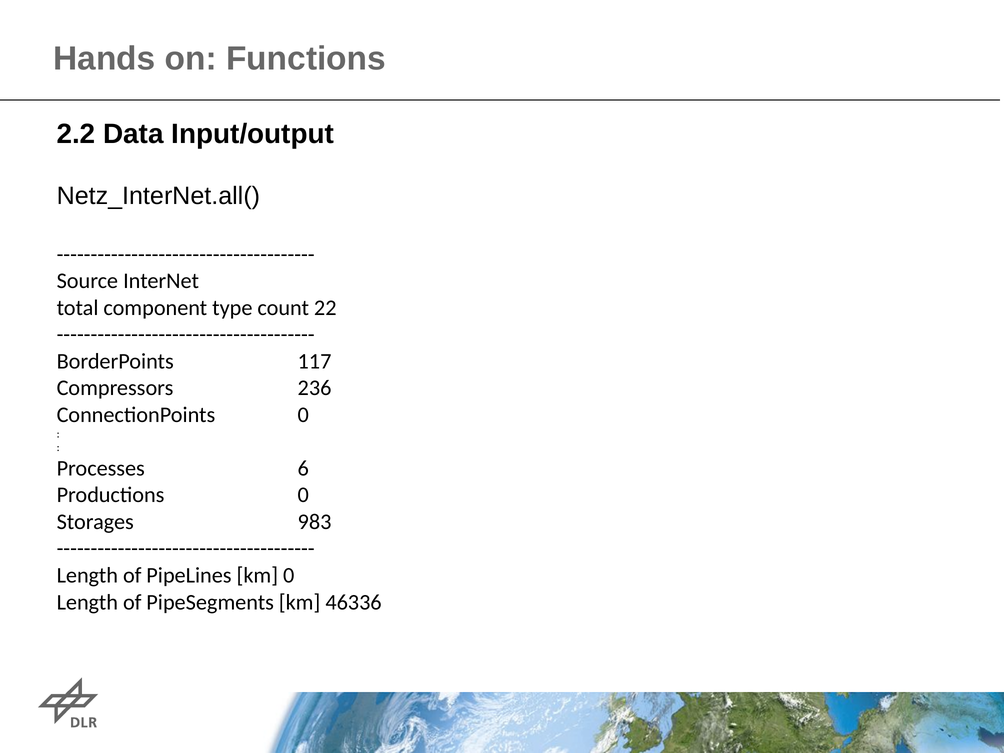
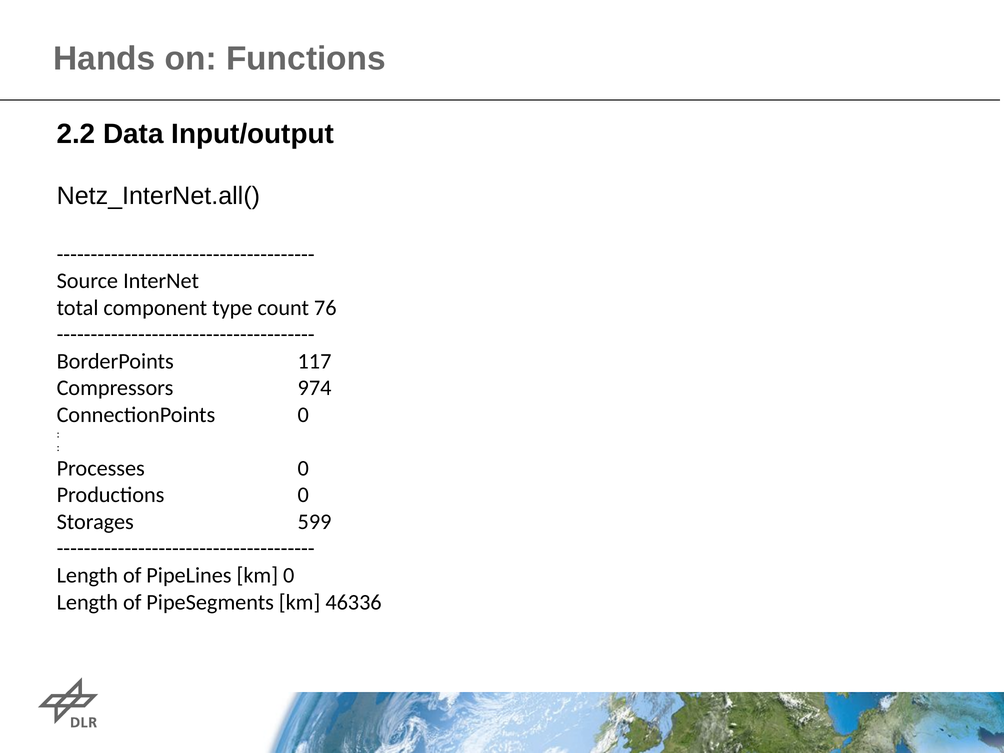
22: 22 -> 76 (325, 308)
236: 236 -> 974 (315, 388)
Processes 6: 6 -> 0 (303, 468)
983: 983 -> 599 (315, 522)
